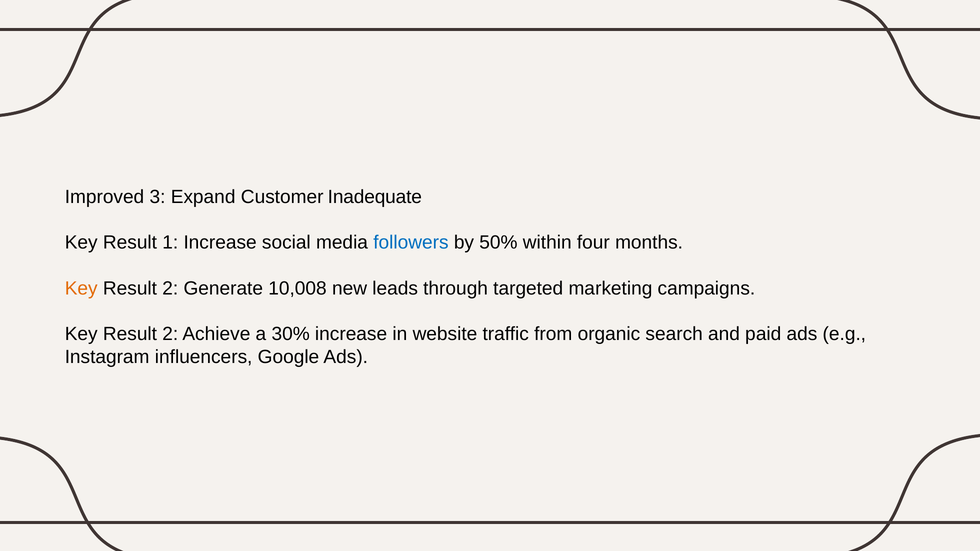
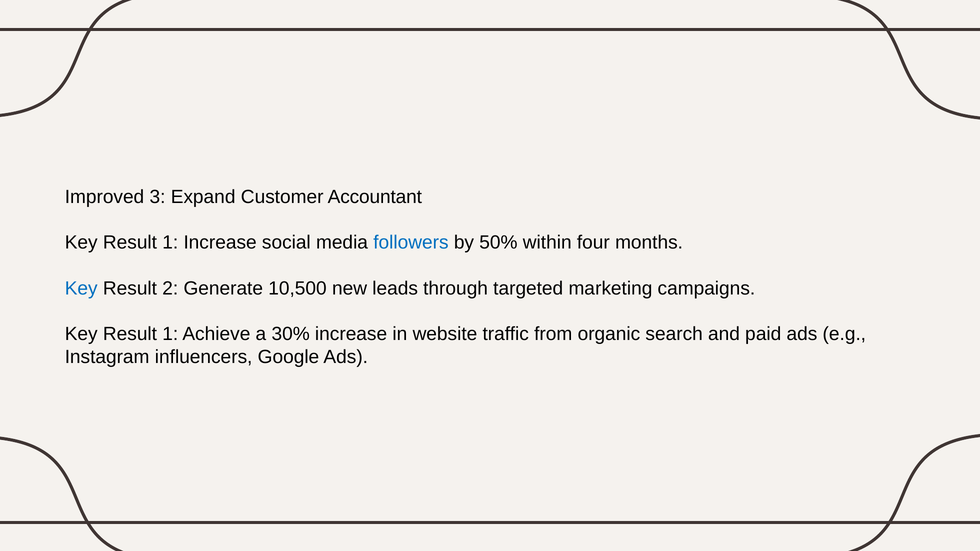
Inadequate: Inadequate -> Accountant (375, 197)
Key colour: orange -> blue (81, 288)
10,008: 10,008 -> 10,500 (297, 288)
2: 2 -> 1 (170, 334)
